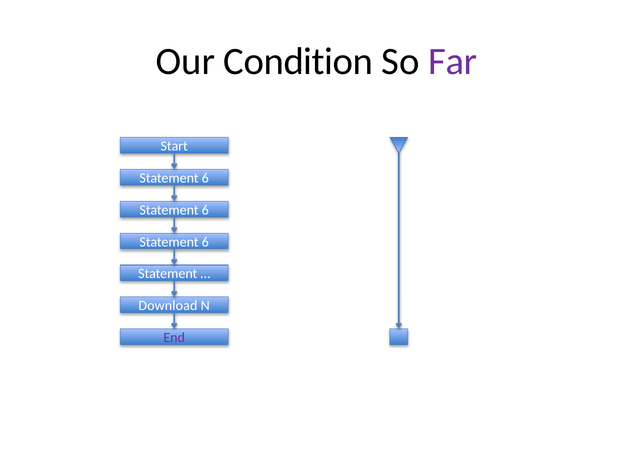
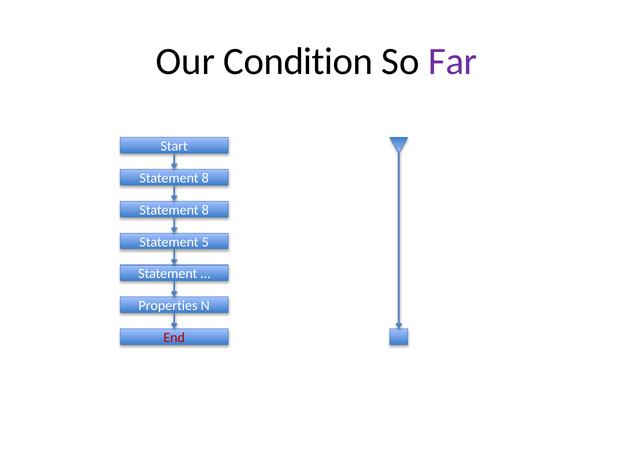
6: 6 -> 8 (205, 178)
6: 6 -> 8 (205, 210)
6: 6 -> 5 (205, 242)
Download: Download -> Properties (168, 306)
End colour: purple -> red (174, 338)
